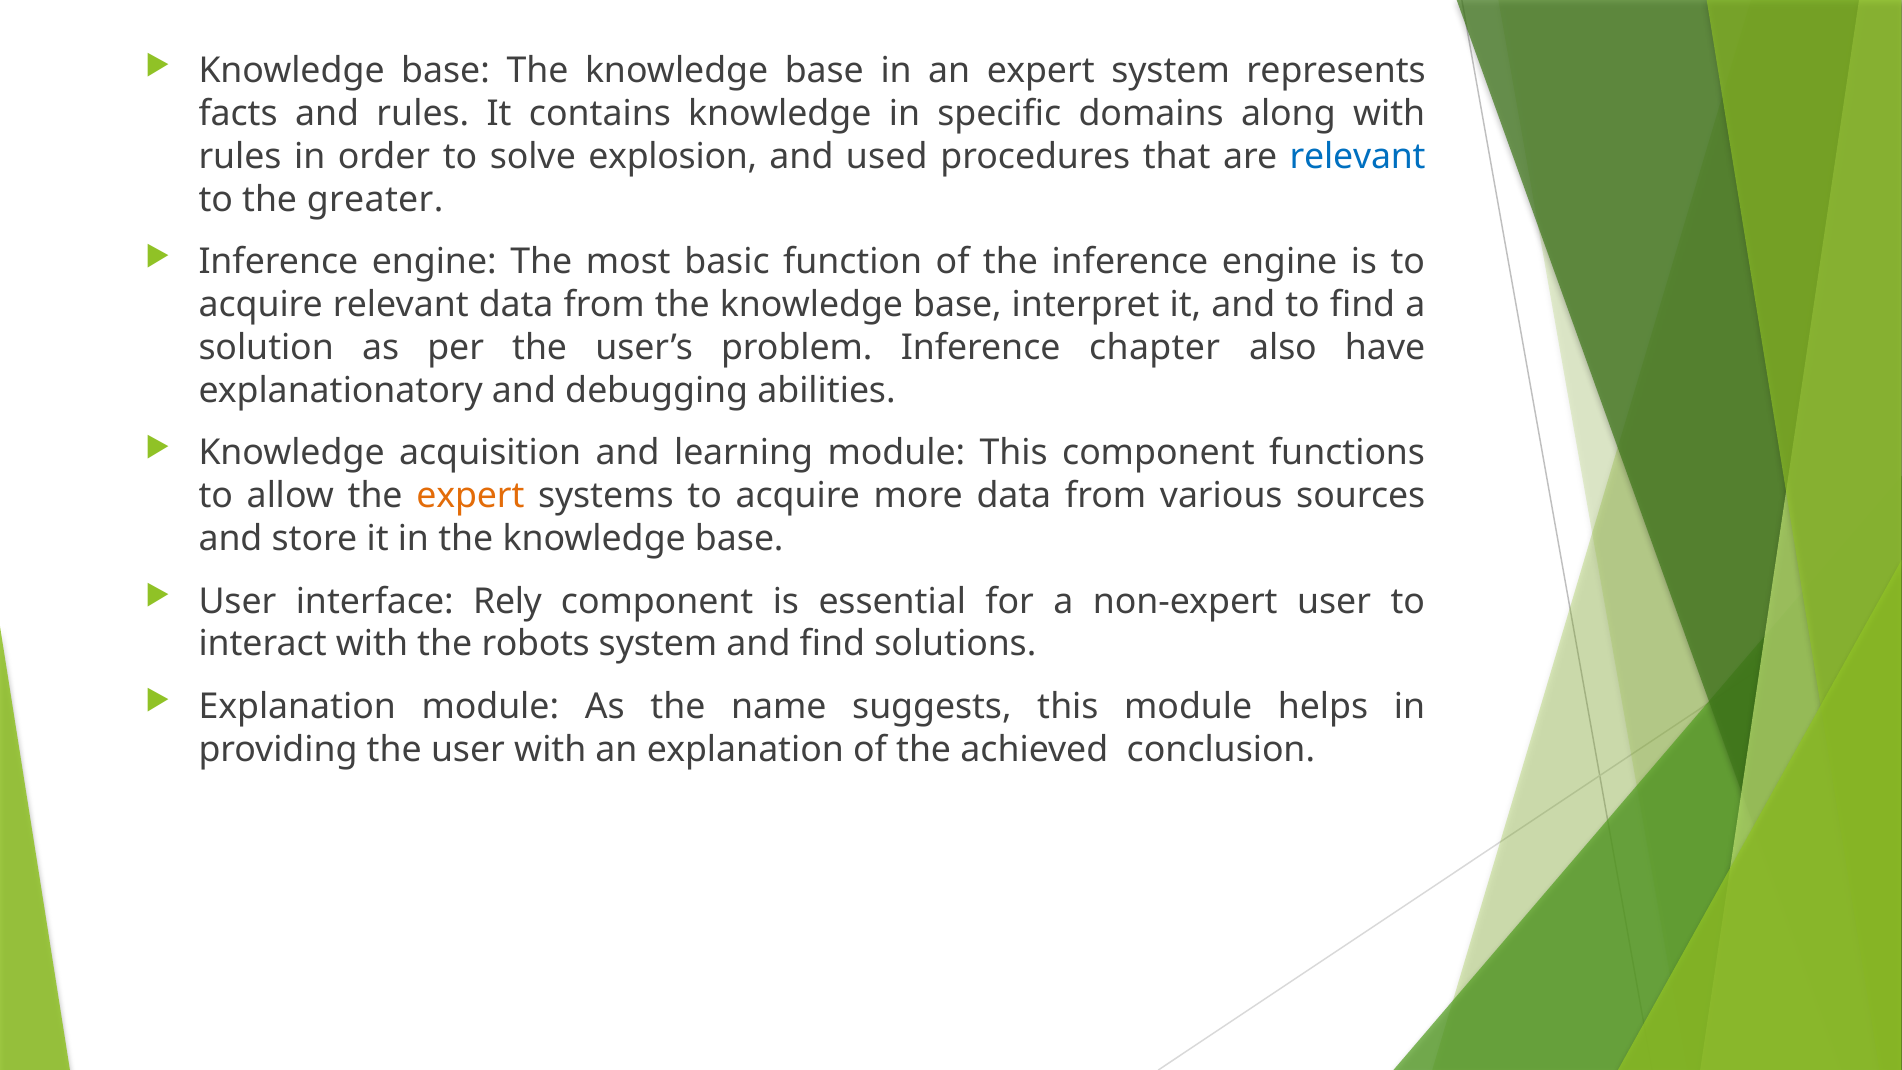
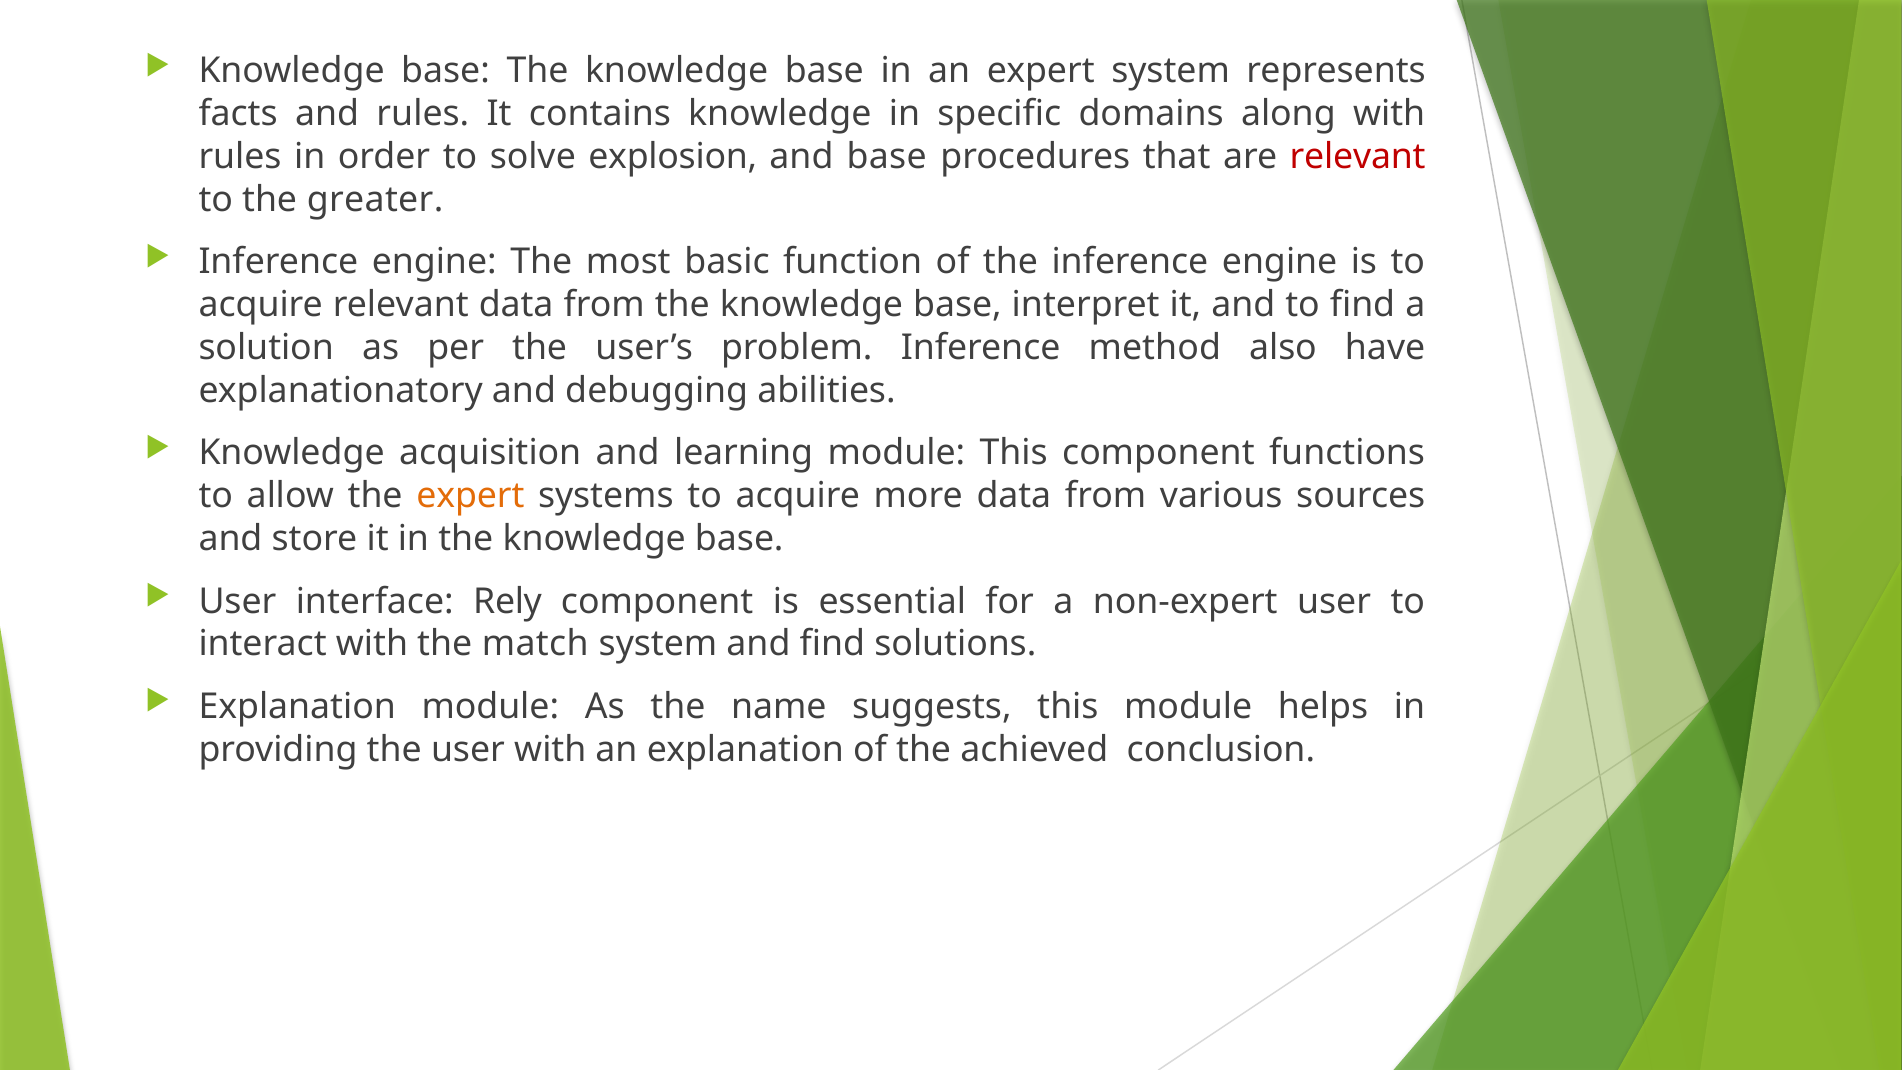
and used: used -> base (887, 157)
relevant colour: blue -> red (1358, 157)
chapter: chapter -> method (1155, 348)
robots: robots -> match (535, 644)
